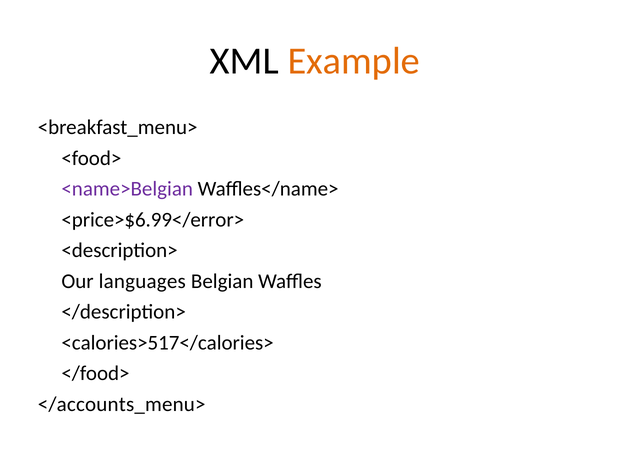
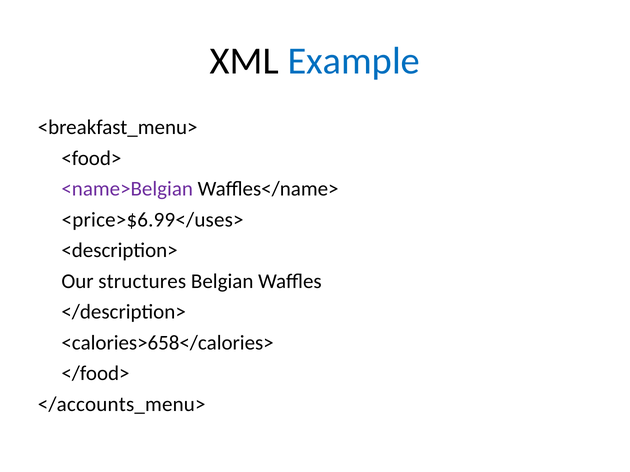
Example colour: orange -> blue (354, 61)
<price>$6.99</error>: <price>$6.99</error> -> <price>$6.99</uses> (153, 220)
languages: languages -> structures (142, 282)
<calories>517</calories>: <calories>517</calories> -> <calories>658</calories> (168, 343)
